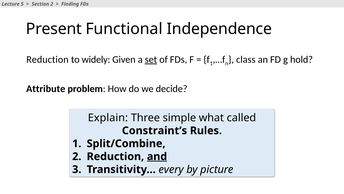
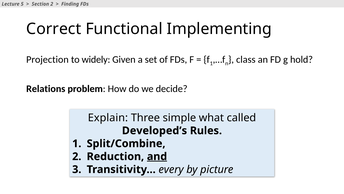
Present: Present -> Correct (54, 29)
Independence: Independence -> Implementing (219, 29)
Reduction: Reduction -> Projection (47, 59)
set underline: present -> none (151, 59)
Attribute: Attribute -> Relations (46, 89)
Constraint’s: Constraint’s -> Developed’s (154, 130)
